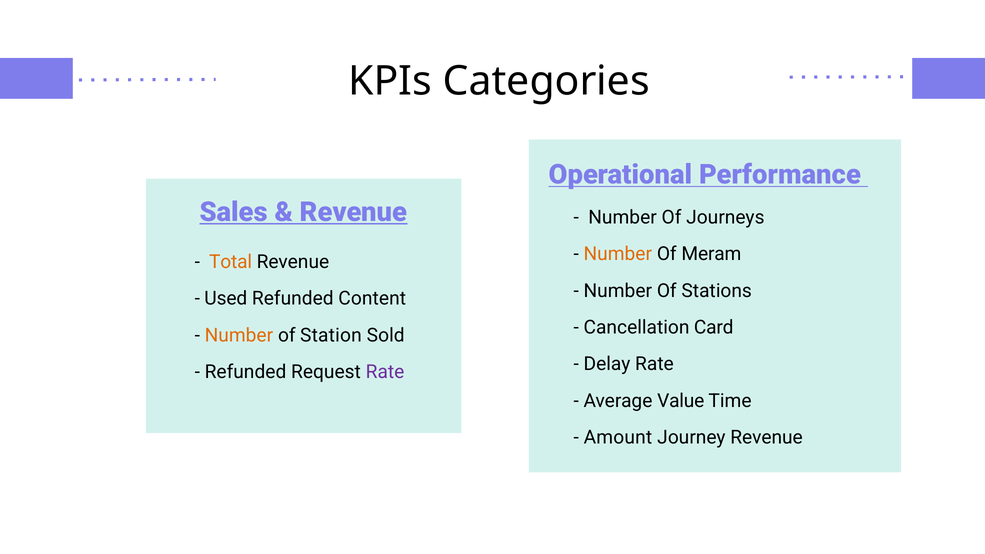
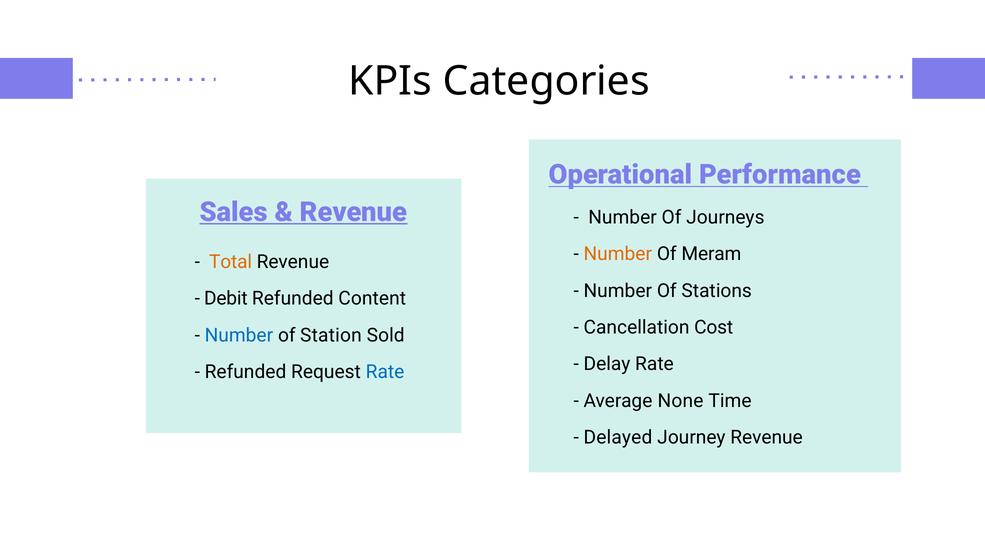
Used: Used -> Debit (226, 299)
Card: Card -> Cost (714, 327)
Number colour: orange -> blue (239, 335)
Rate colour: purple -> blue (385, 372)
Value: Value -> None (681, 401)
Amount: Amount -> Delayed (618, 438)
